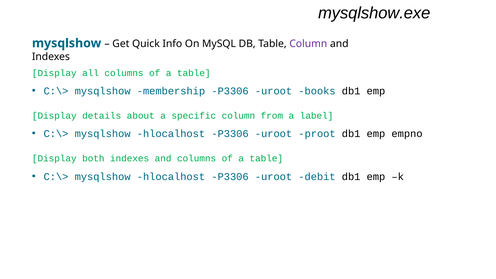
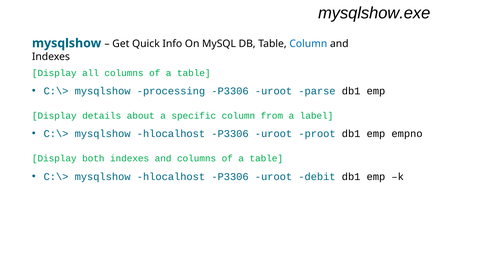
Column colour: purple -> blue (308, 44)
membership: membership -> processing (171, 91)
books: books -> parse (317, 91)
